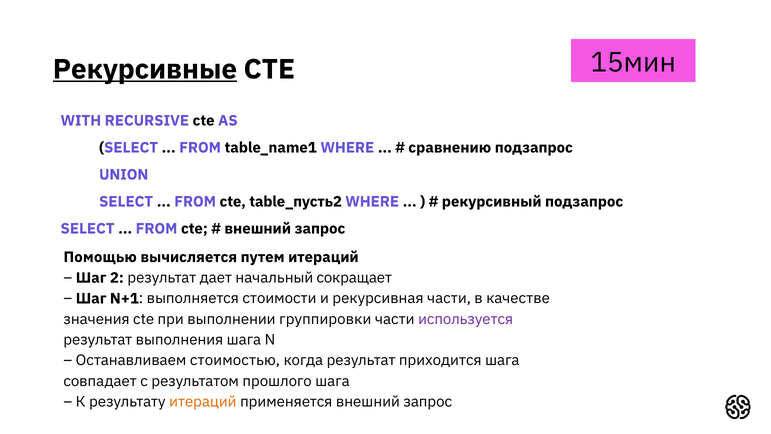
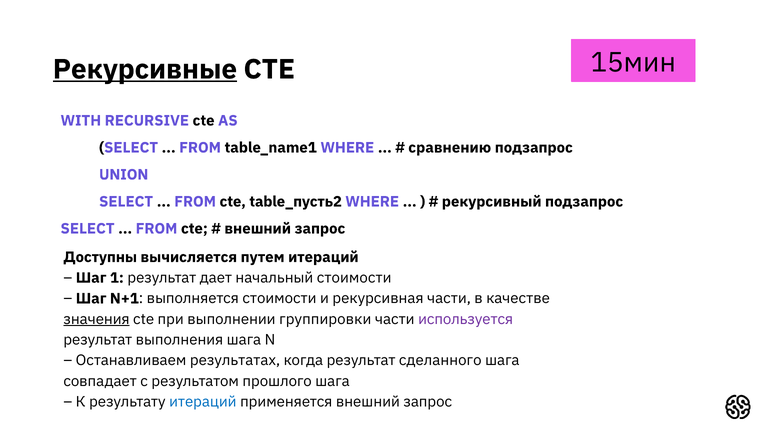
Помощью: Помощью -> Доступны (100, 257)
2: 2 -> 1 (117, 278)
начальный сокращает: сокращает -> стоимости (354, 278)
значения underline: none -> present (97, 319)
стоимостью: стоимостью -> результатах (235, 360)
приходится: приходится -> сделанного (440, 360)
итераций colour: orange -> blue (203, 402)
